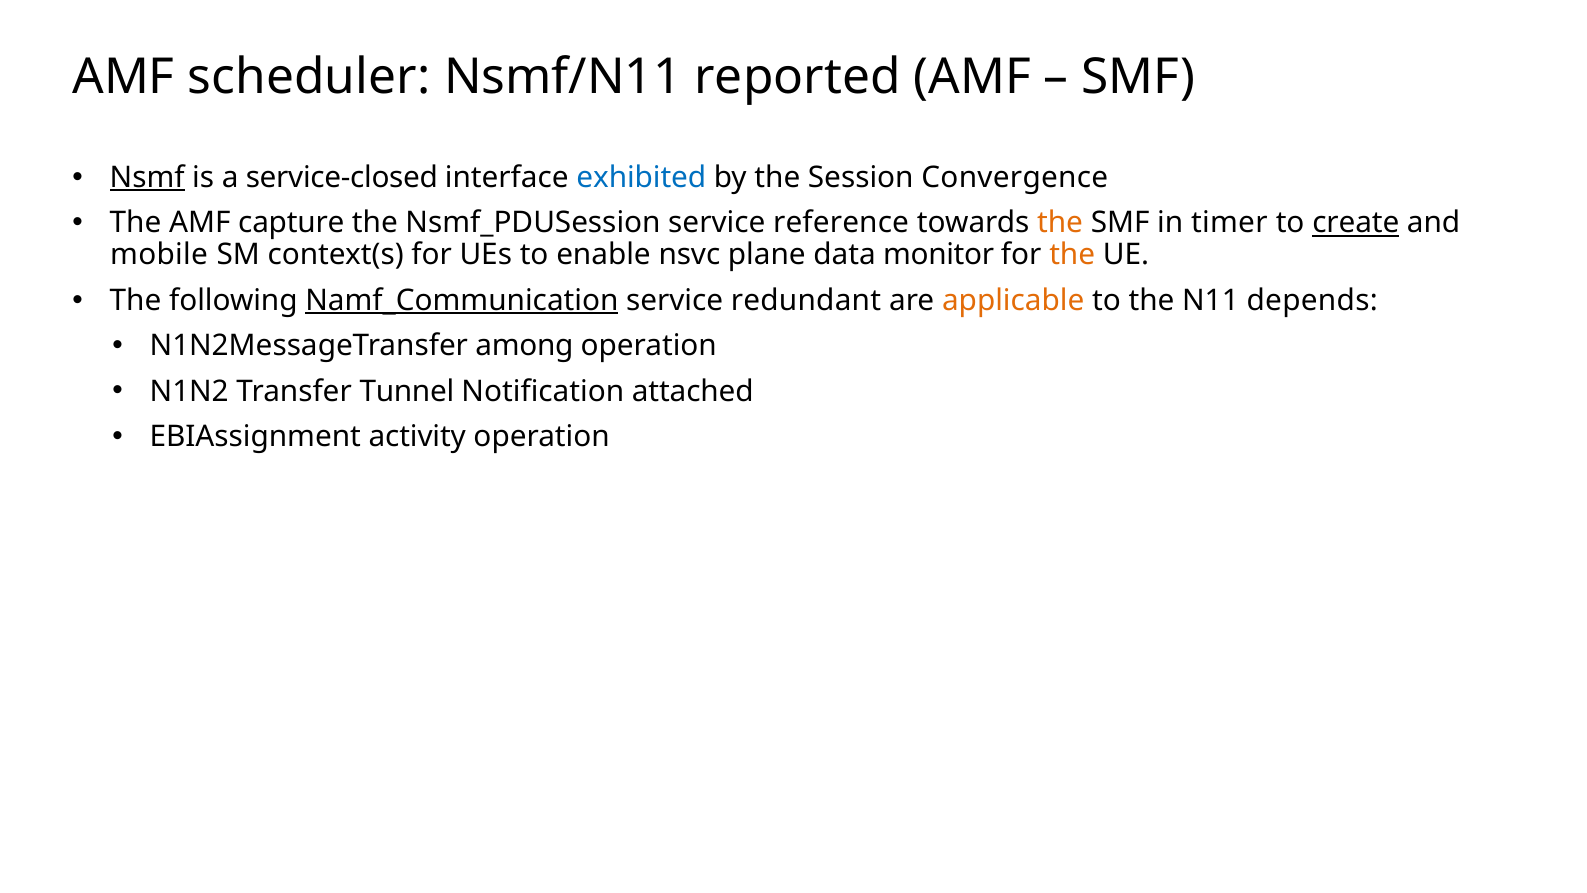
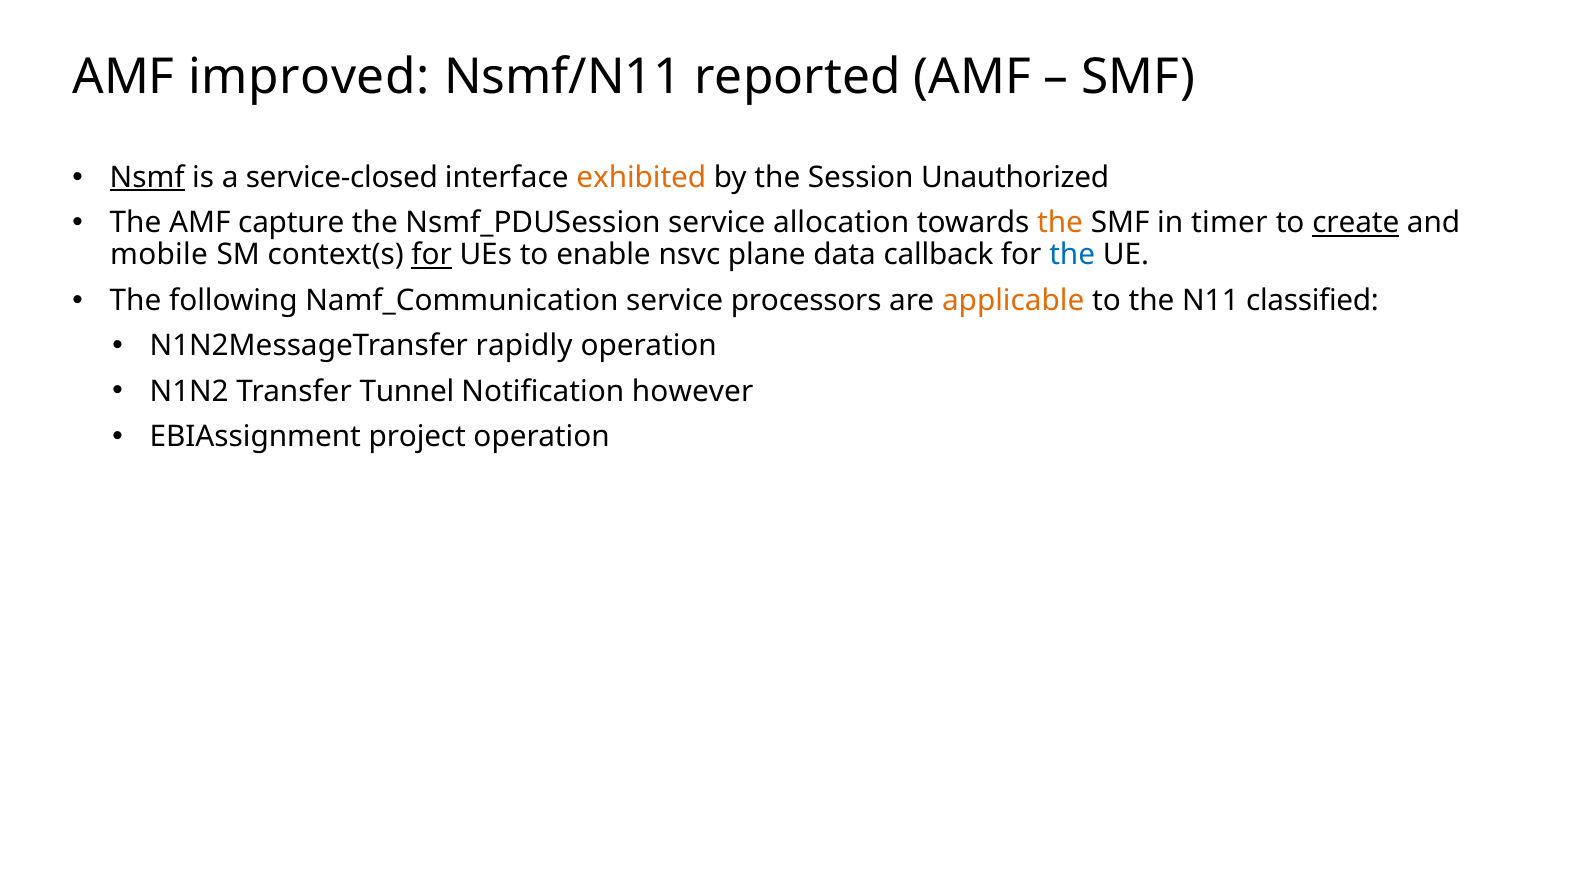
scheduler: scheduler -> improved (309, 77)
exhibited colour: blue -> orange (641, 177)
Convergence: Convergence -> Unauthorized (1015, 177)
reference: reference -> allocation (841, 223)
for underline: none -> present (432, 255)
monitor: monitor -> callback (939, 255)
the colour: orange -> blue (1072, 255)
Namf_Communication underline: present -> none (462, 300)
redundant: redundant -> processors (806, 300)
depends: depends -> classified (1312, 300)
among: among -> rapidly (524, 346)
attached: attached -> however (693, 391)
activity: activity -> project (417, 436)
